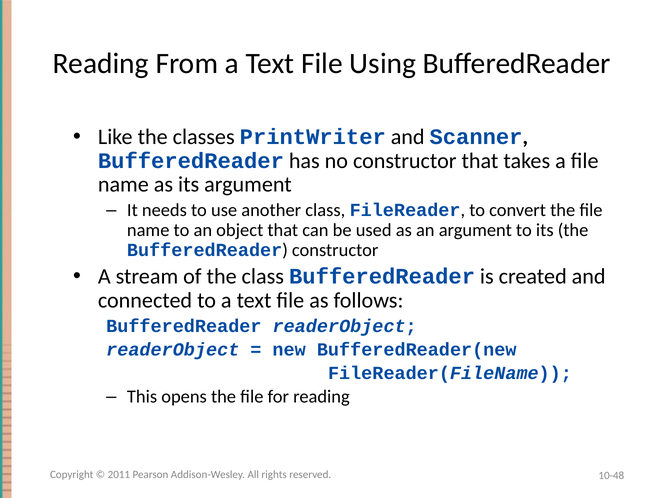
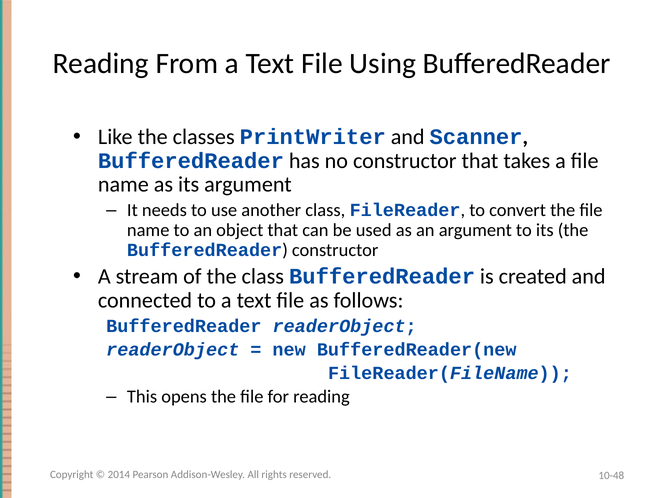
2011: 2011 -> 2014 (119, 474)
